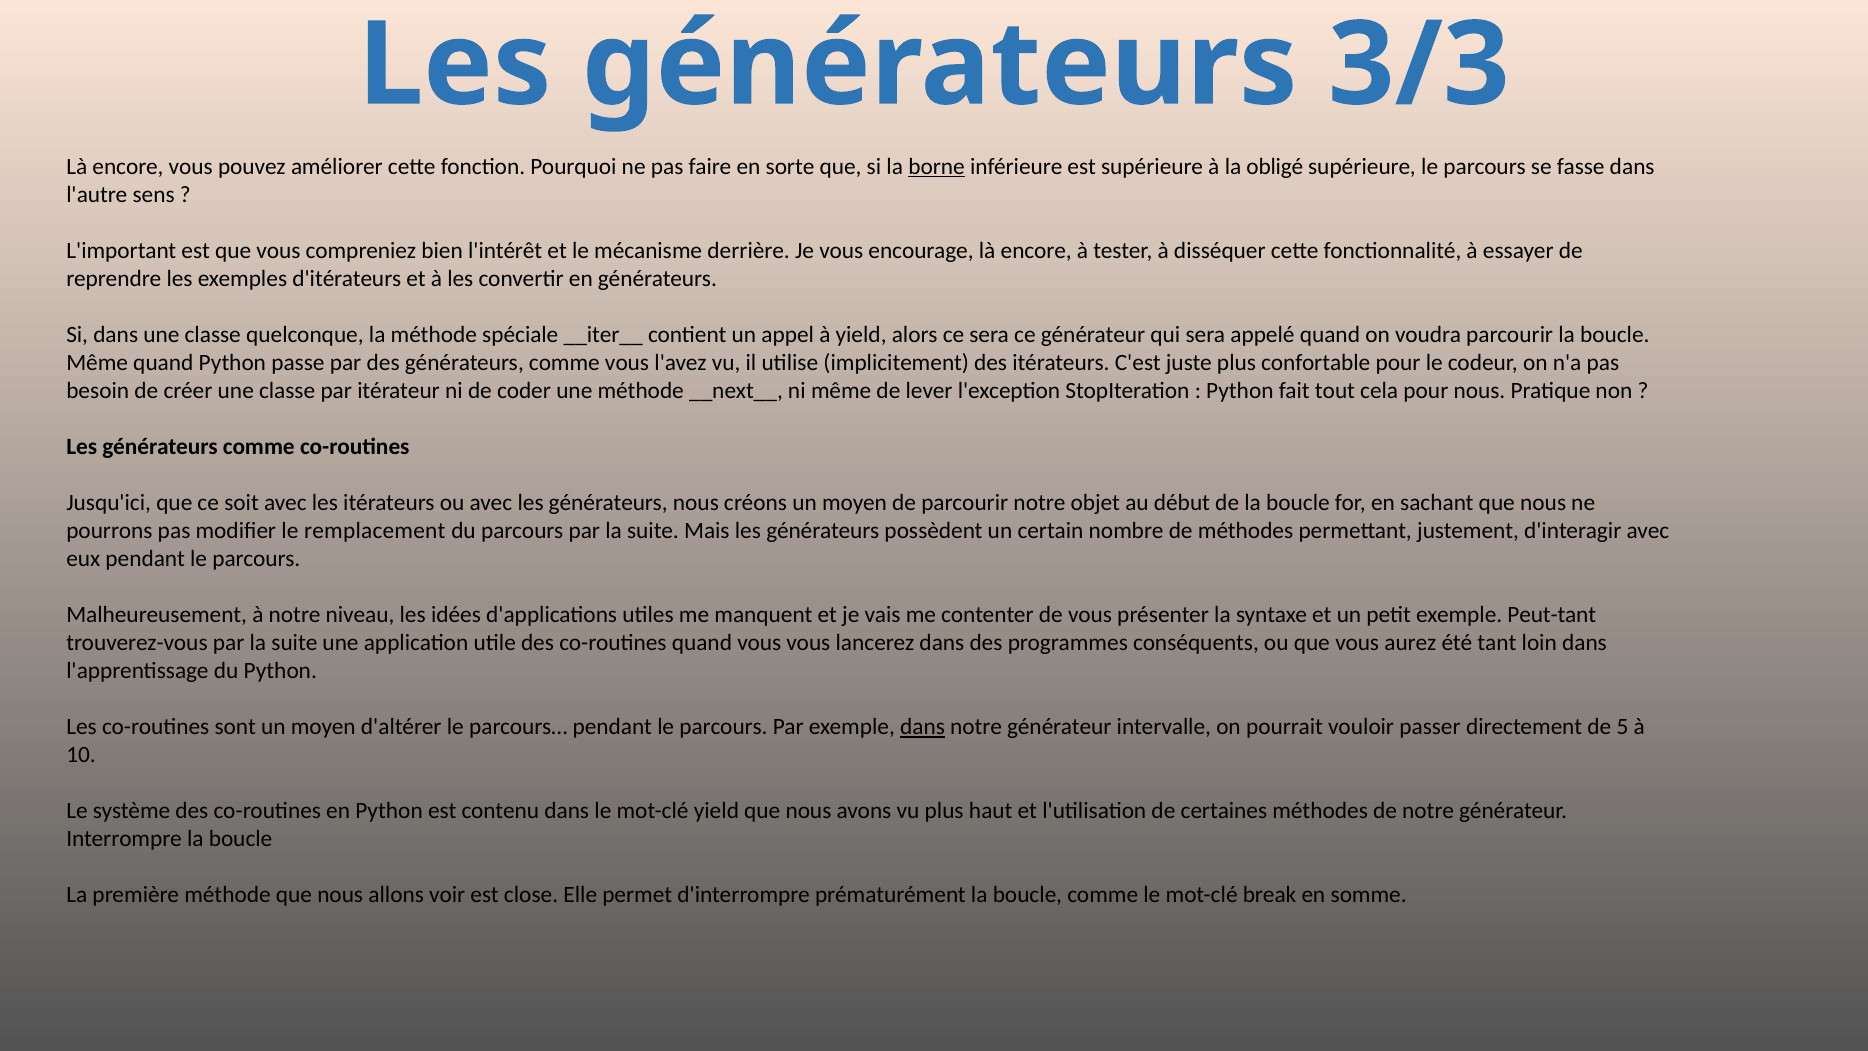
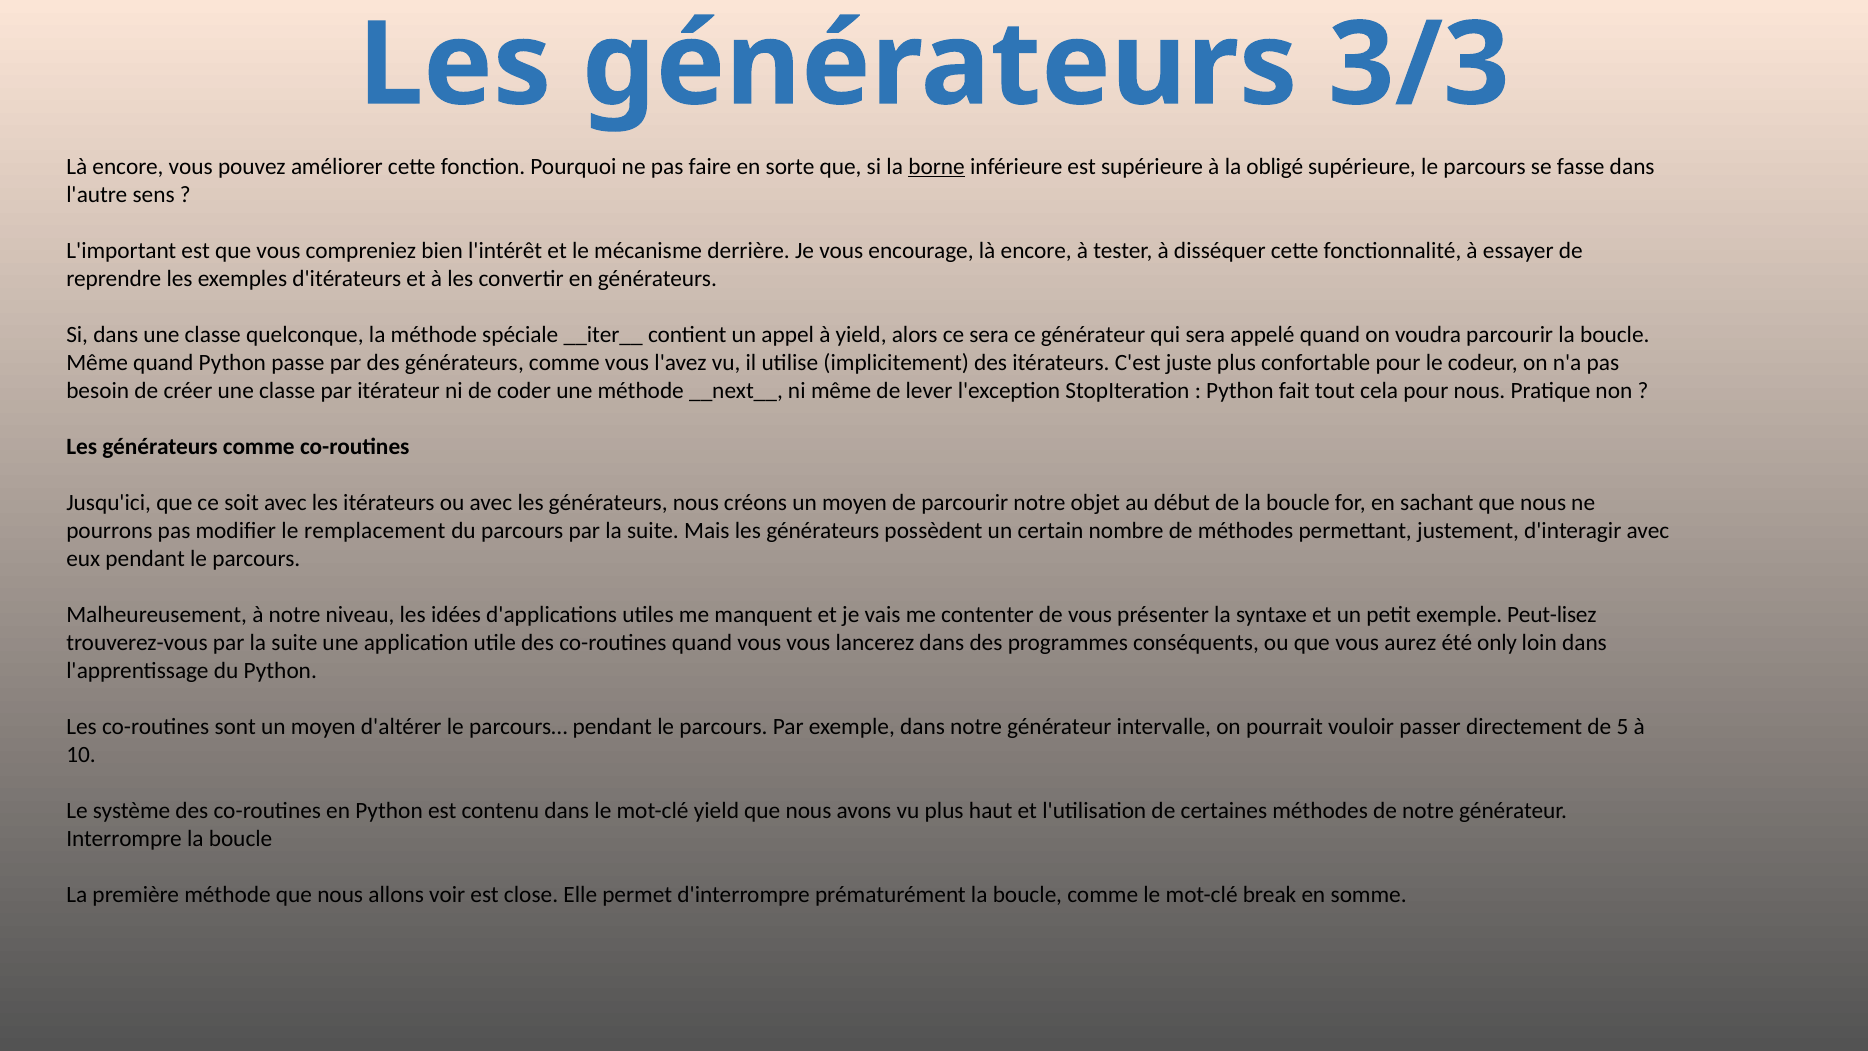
Peut-tant: Peut-tant -> Peut-lisez (1552, 615)
tant: tant -> only (1497, 643)
dans underline: present -> none (923, 727)
